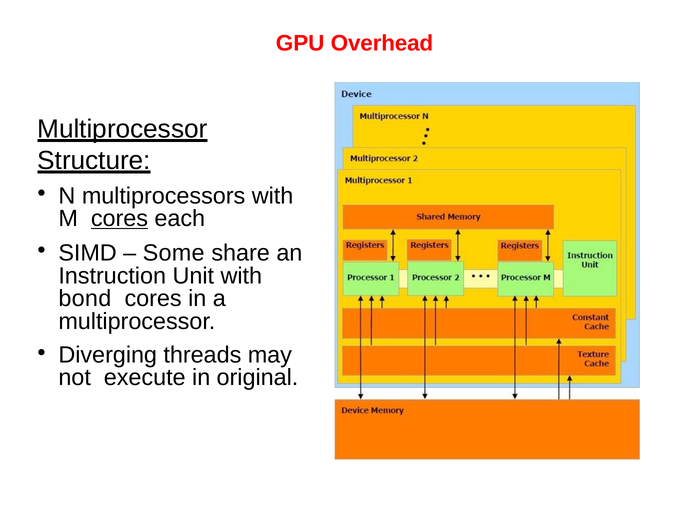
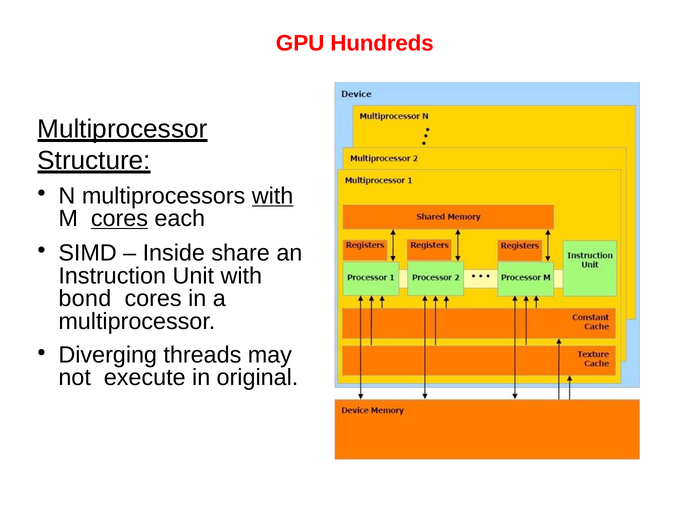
Overhead: Overhead -> Hundreds (382, 43)
with underline: none -> present (273, 196)
Some: Some -> Inside (174, 253)
